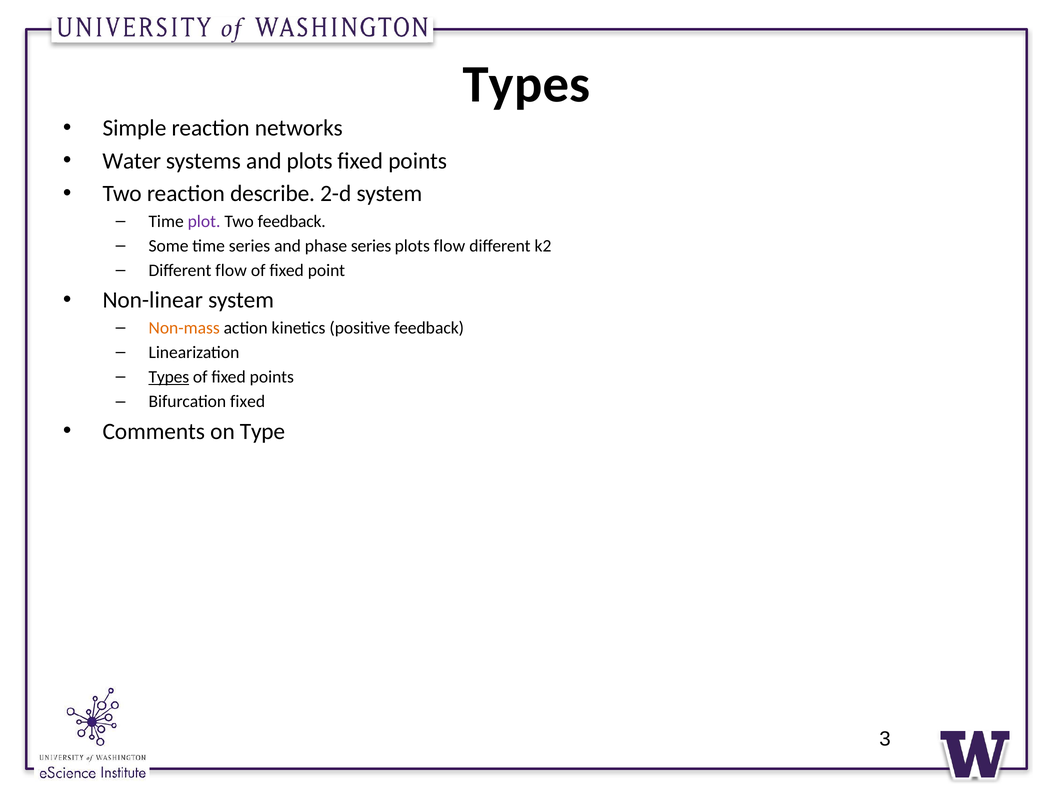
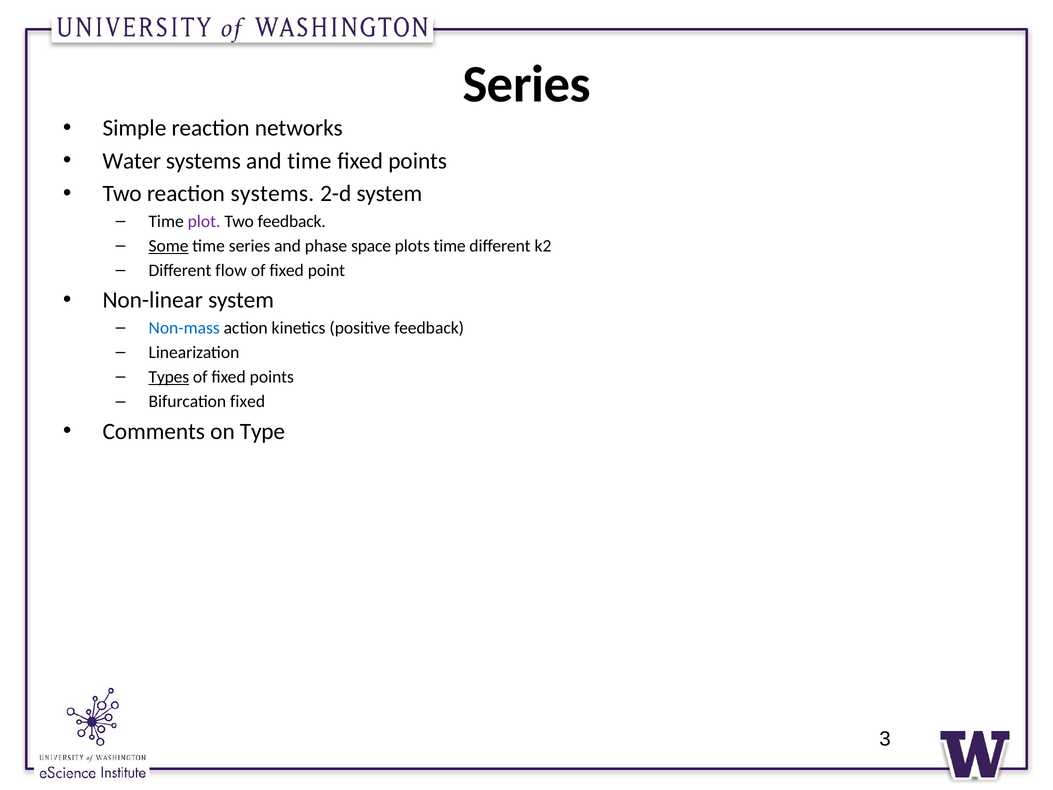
Types: Types -> Series (527, 84)
and plots: plots -> time (309, 161)
reaction describe: describe -> systems (272, 194)
Some underline: none -> present (169, 246)
phase series: series -> space (371, 246)
plots flow: flow -> time (450, 246)
Non-mass colour: orange -> blue (184, 328)
